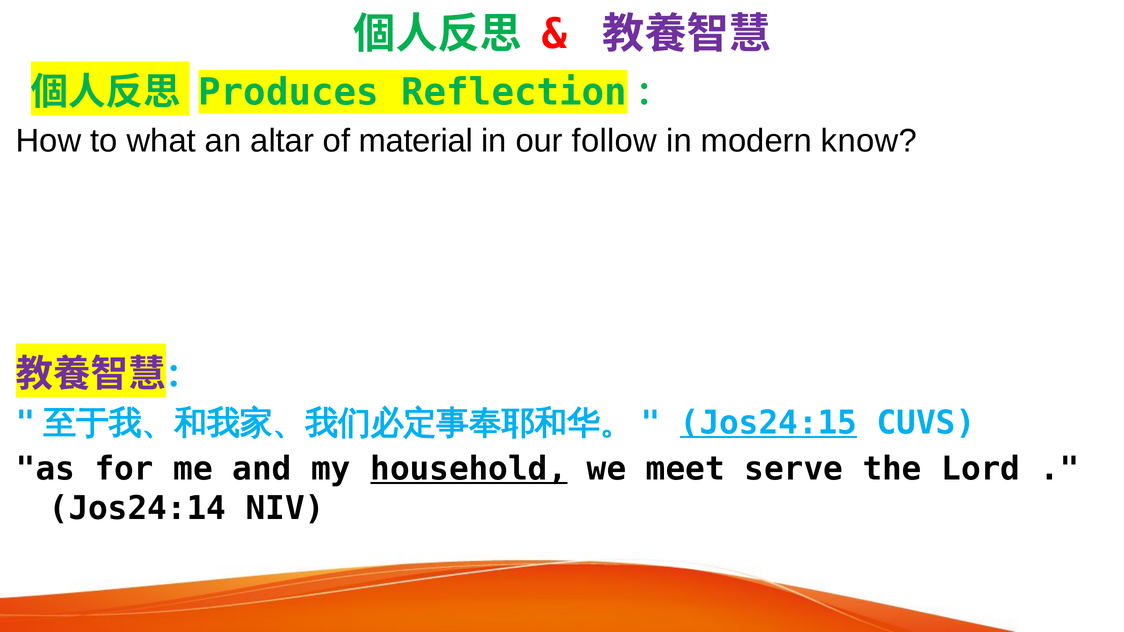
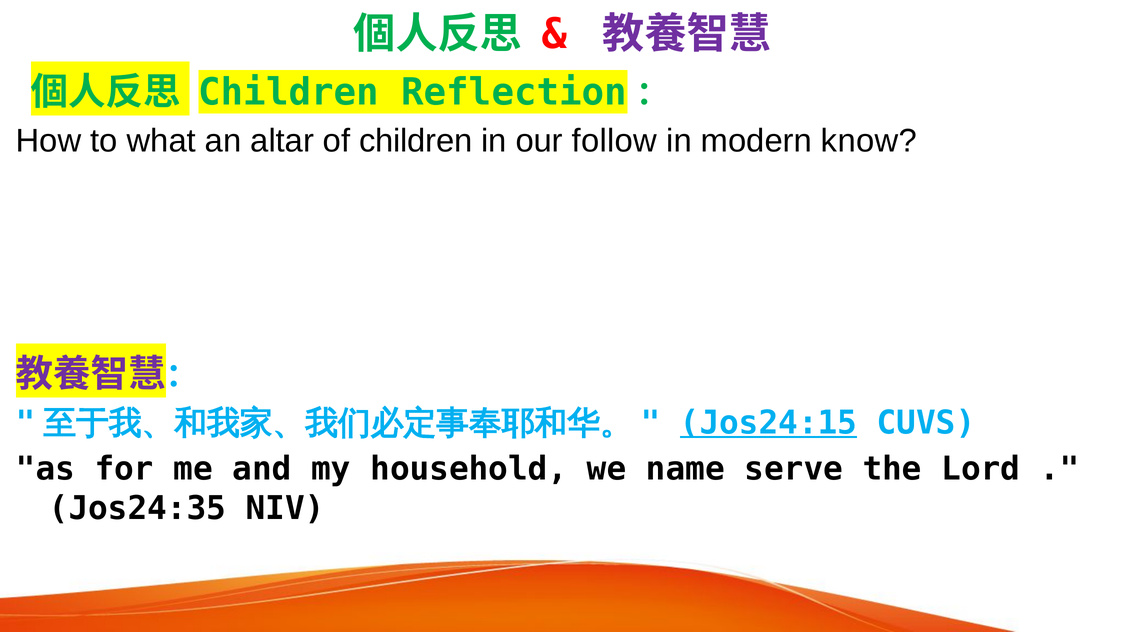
Produces: Produces -> Children (289, 93)
of material: material -> children (416, 141)
household underline: present -> none (469, 469)
meet: meet -> name (685, 469)
Jos24:14: Jos24:14 -> Jos24:35 (137, 508)
